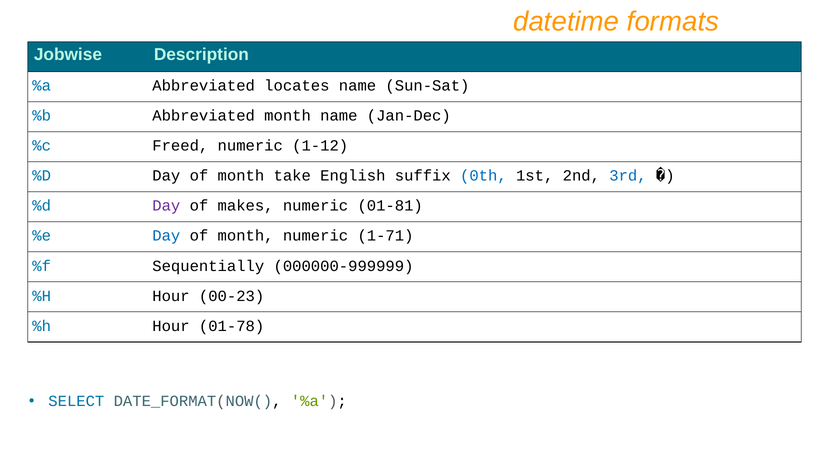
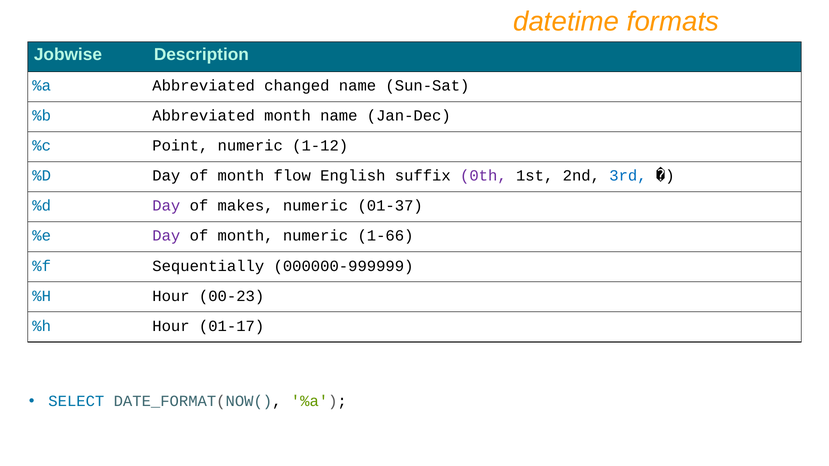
locates: locates -> changed (297, 86)
Freed: Freed -> Point (180, 146)
take: take -> flow (292, 176)
0th colour: blue -> purple (483, 176)
01-81: 01-81 -> 01-37 (390, 206)
Day colour: blue -> purple (166, 236)
1-71: 1-71 -> 1-66 (385, 236)
01-78: 01-78 -> 01-17 (232, 326)
